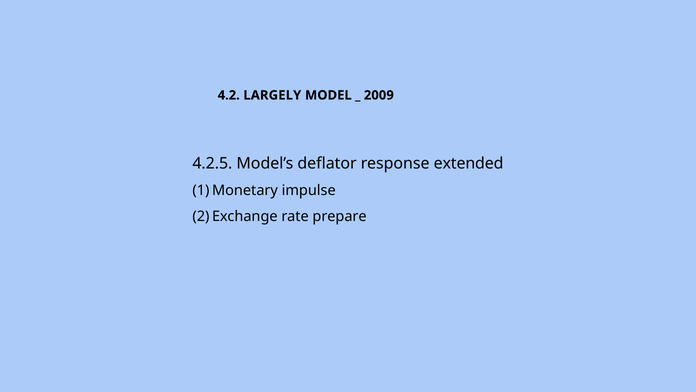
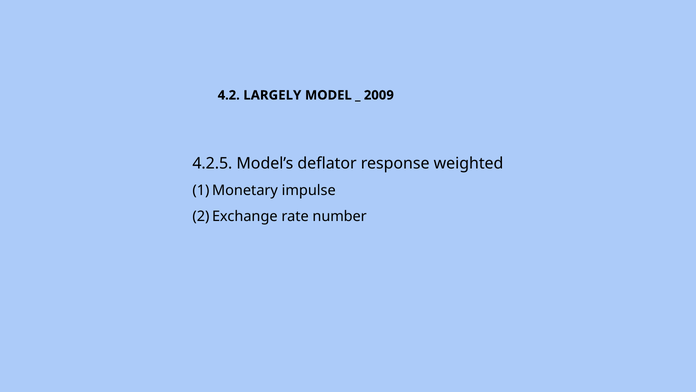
extended: extended -> weighted (469, 163)
prepare: prepare -> number (340, 216)
